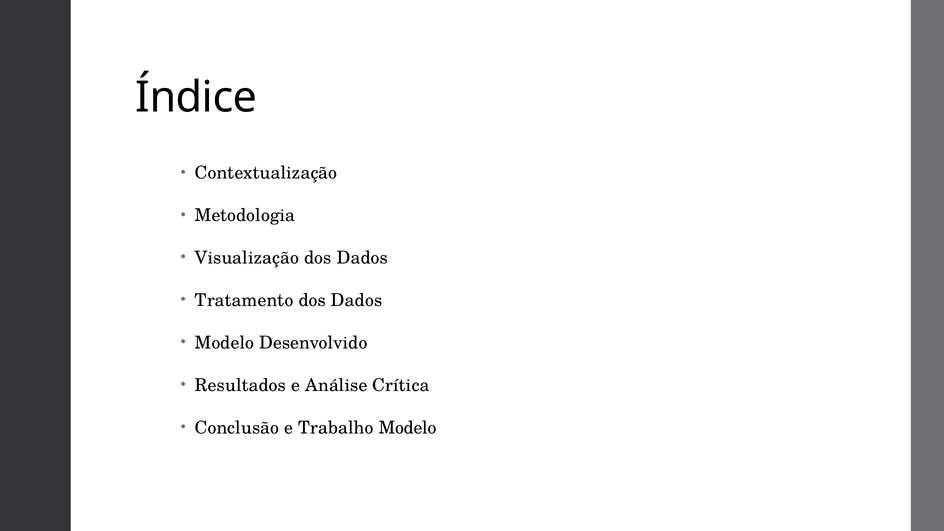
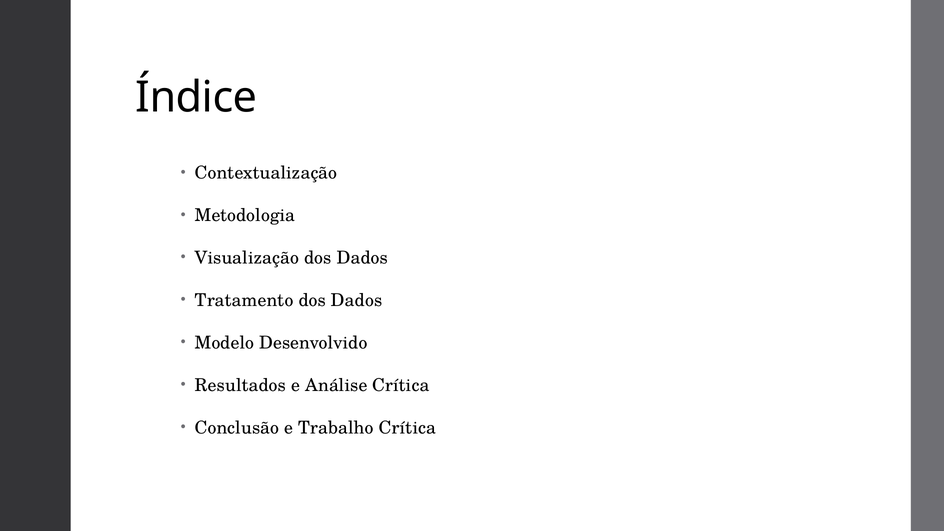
Trabalho Modelo: Modelo -> Crítica (407, 428)
